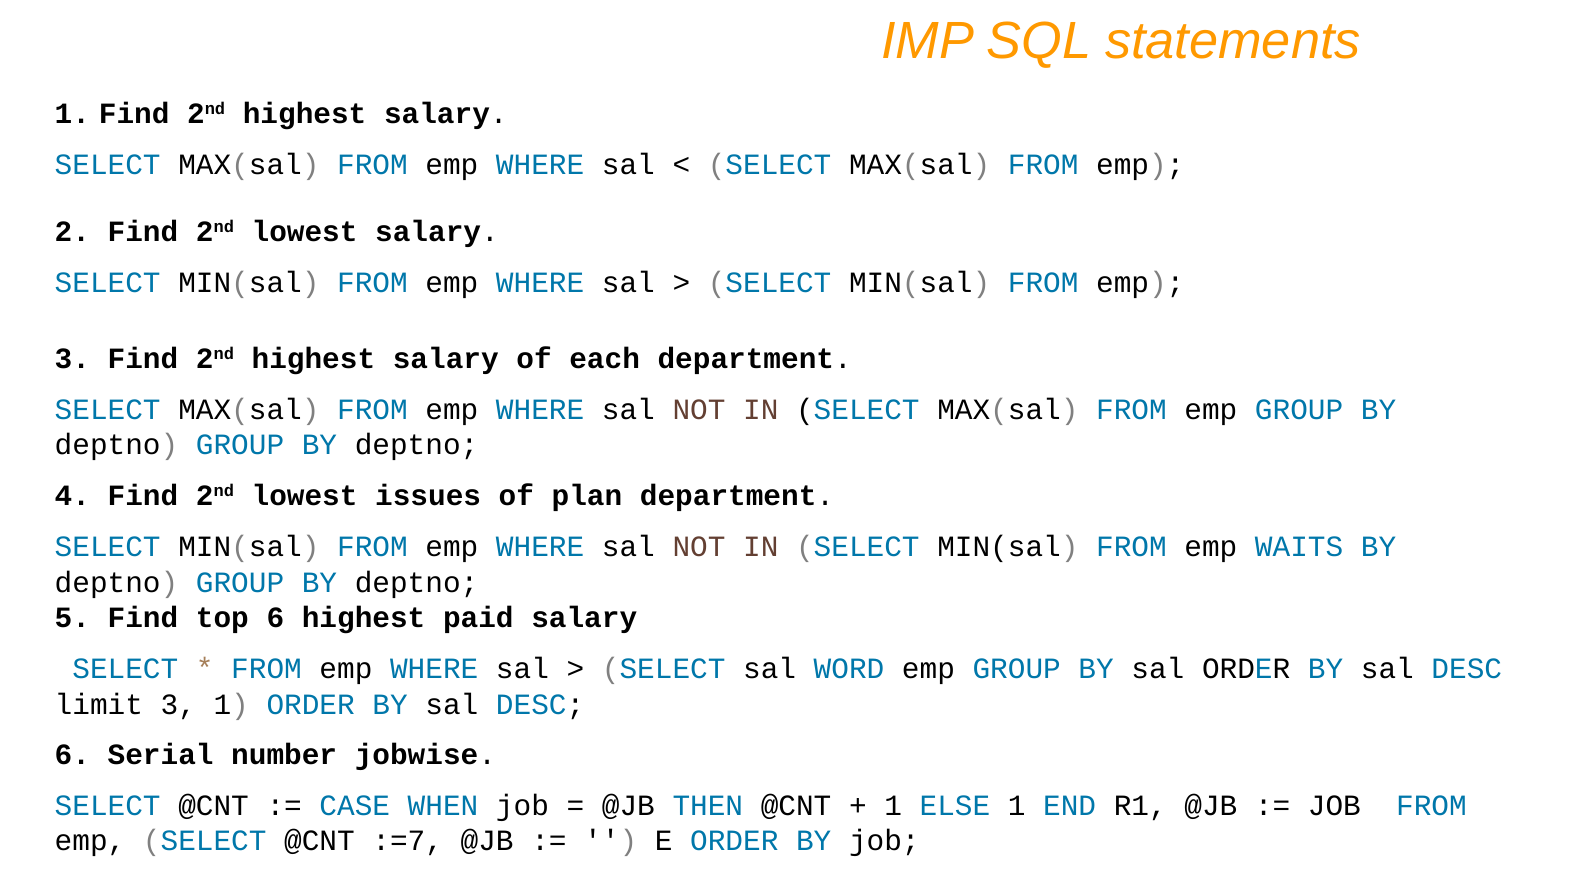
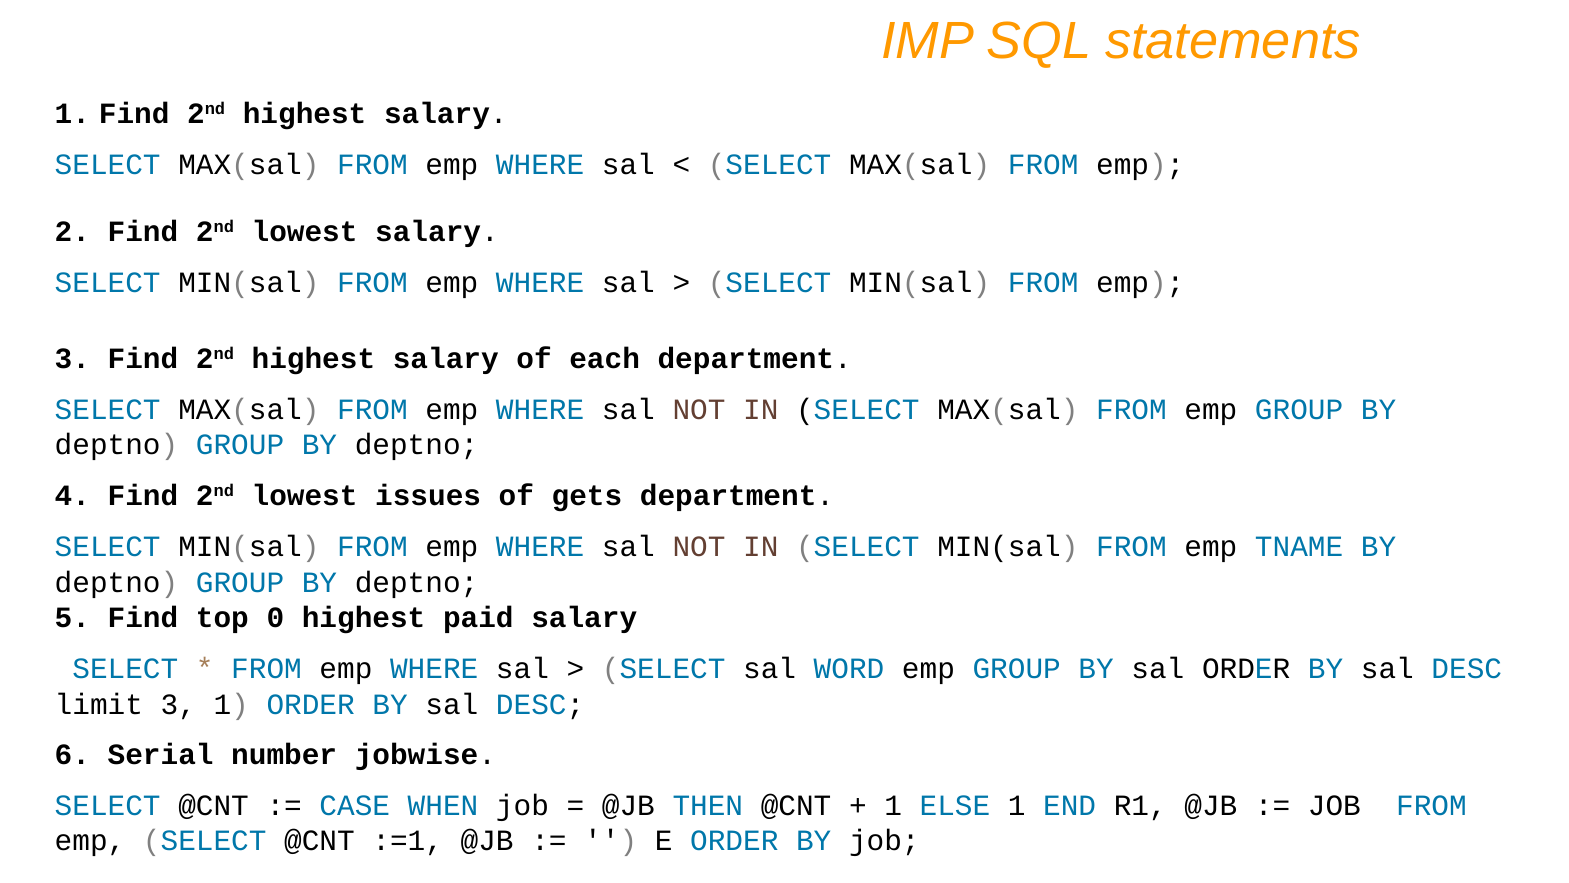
plan: plan -> gets (587, 496)
WAITS: WAITS -> TNAME (1299, 547)
top 6: 6 -> 0 (275, 618)
:=7: :=7 -> :=1 (408, 840)
